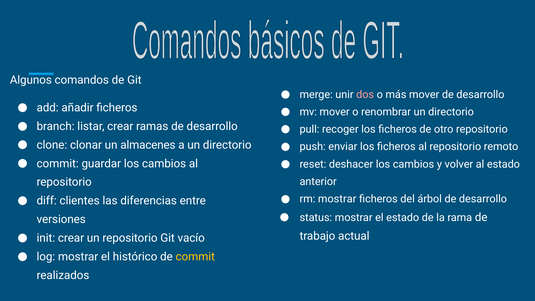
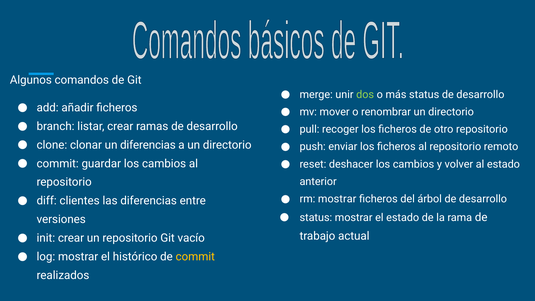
dos colour: pink -> light green (365, 94)
más mover: mover -> status (424, 94)
un almacenes: almacenes -> diferencias (148, 145)
